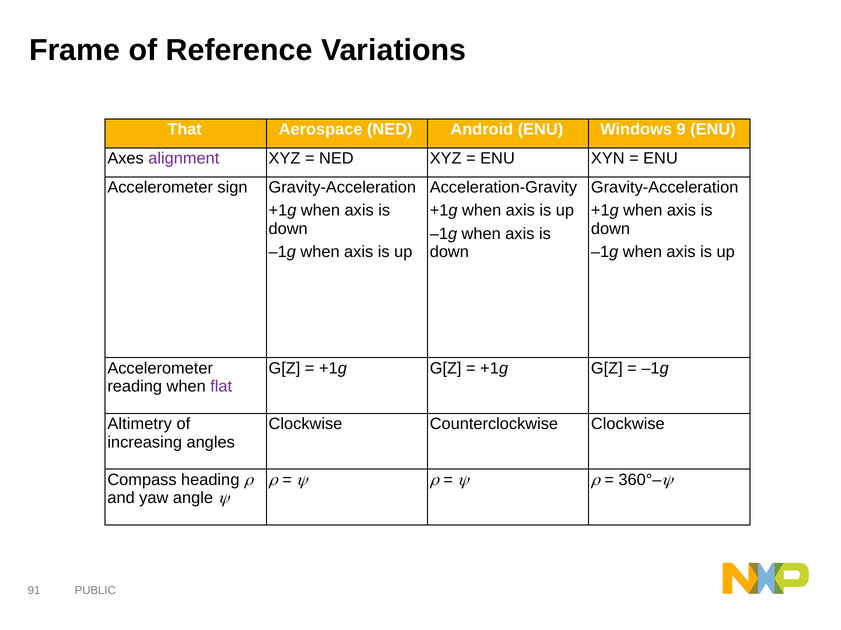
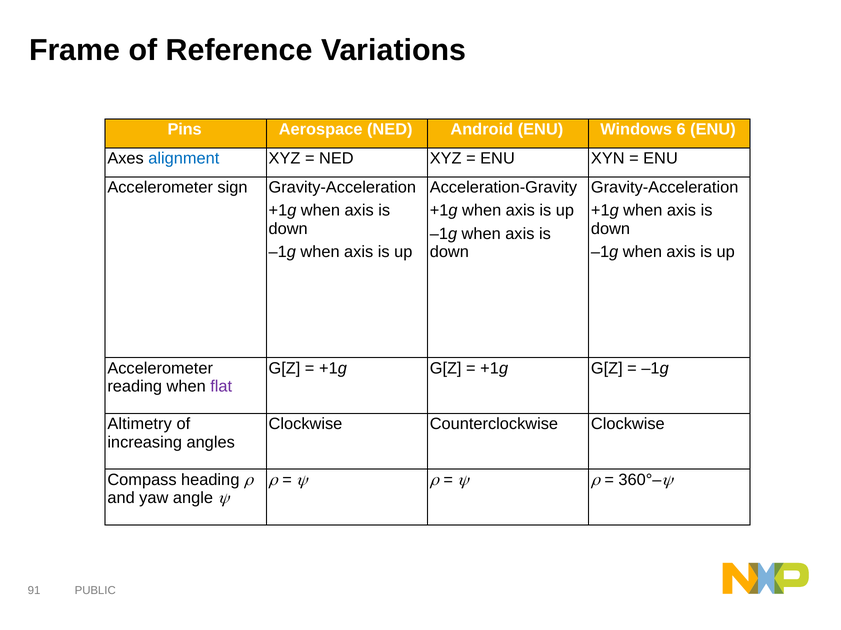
That: That -> Pins (185, 130)
9: 9 -> 6 (681, 130)
alignment colour: purple -> blue (184, 159)
